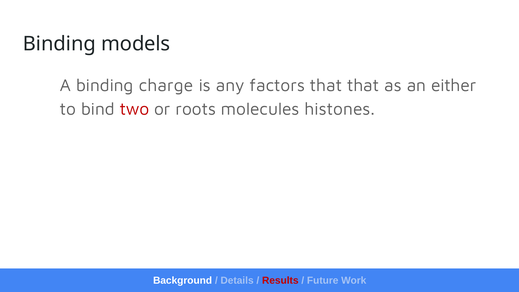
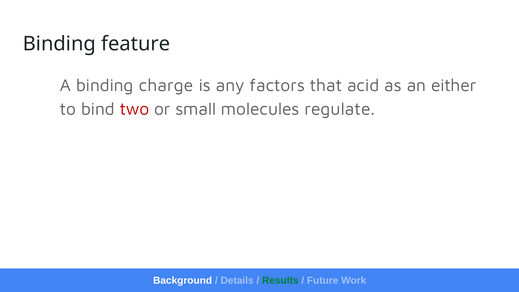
models: models -> feature (136, 44)
that that: that -> acid (363, 85)
roots: roots -> small (196, 109)
histones: histones -> regulate (340, 109)
Results colour: red -> green (280, 280)
